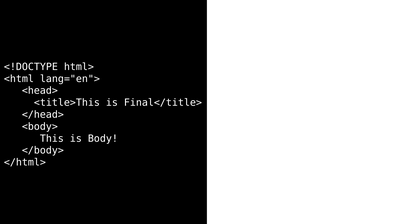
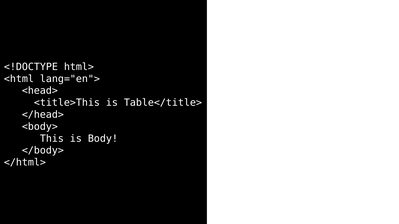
Final</title>: Final</title> -> Table</title> (163, 103)
